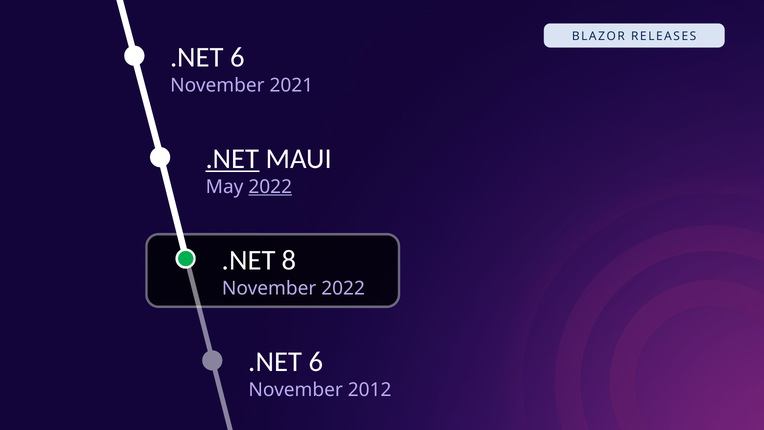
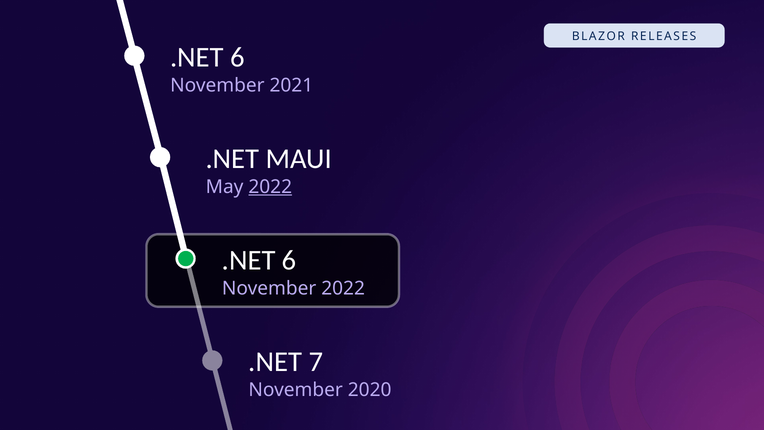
.NET underline: present -> none (232, 159)
8: 8 -> 6 (289, 260)
6: 6 -> 7 (316, 362)
2012: 2012 -> 2020 (370, 390)
